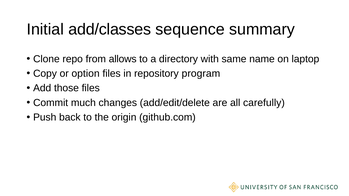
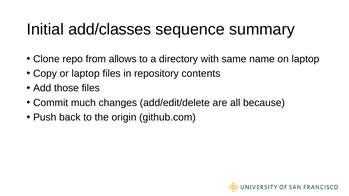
or option: option -> laptop (86, 74)
program: program -> contents (201, 74)
carefully: carefully -> because (264, 103)
